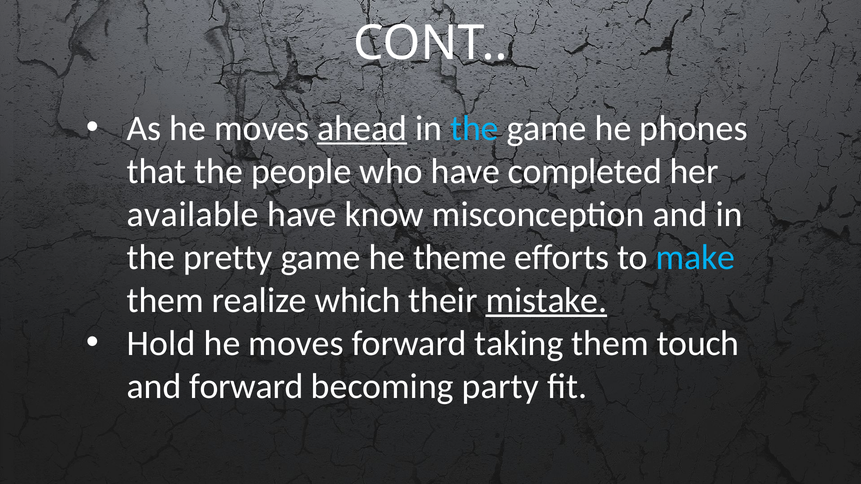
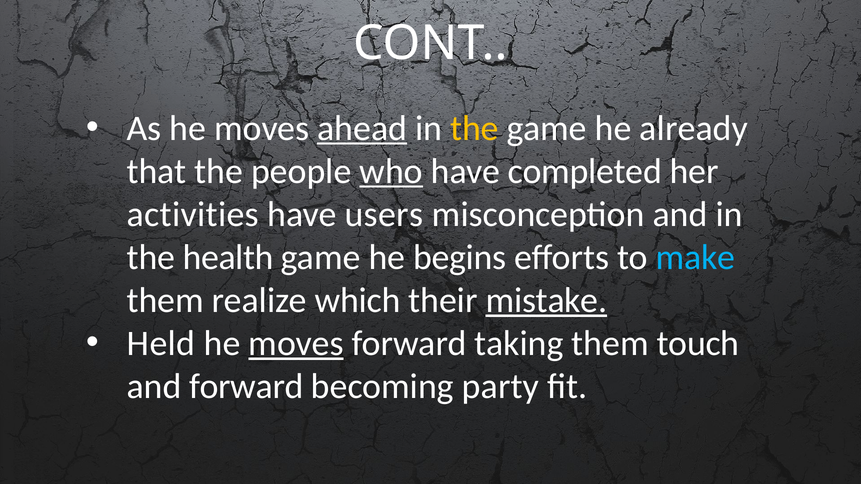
the colour: light blue -> yellow (475, 128)
phones: phones -> already (694, 128)
who underline: none -> present (391, 171)
available: available -> activities (193, 214)
know: know -> users (384, 214)
pretty: pretty -> health (228, 257)
theme: theme -> begins (460, 257)
Hold: Hold -> Held (161, 344)
moves underline: none -> present (296, 344)
